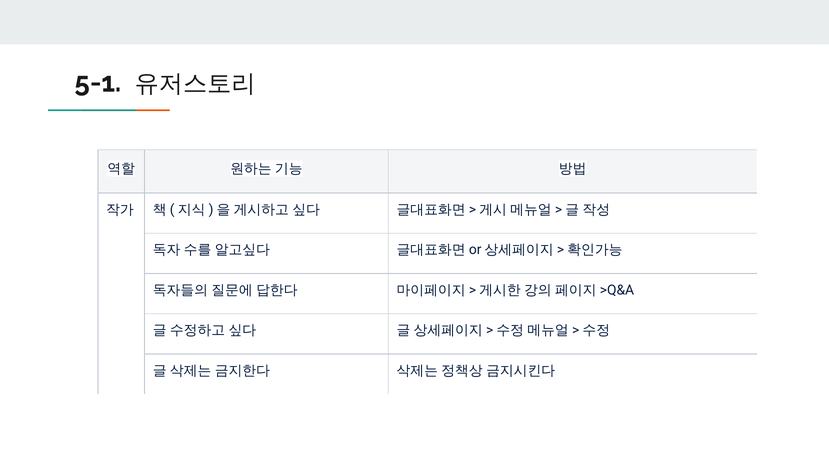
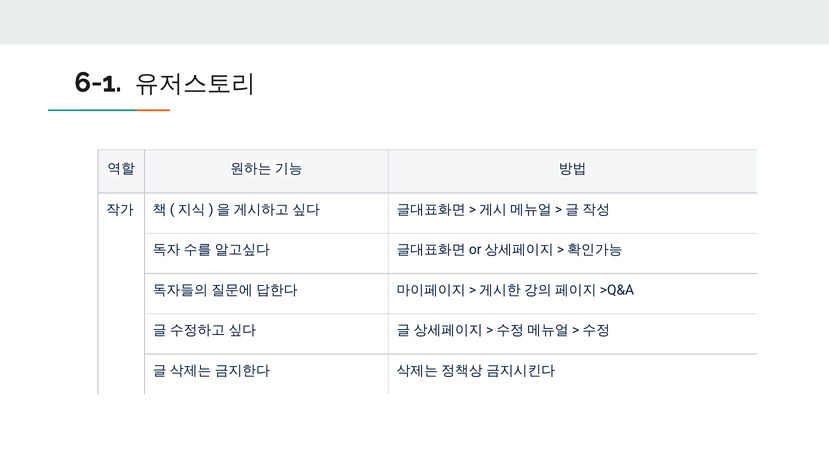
5-1: 5-1 -> 6-1 (98, 82)
